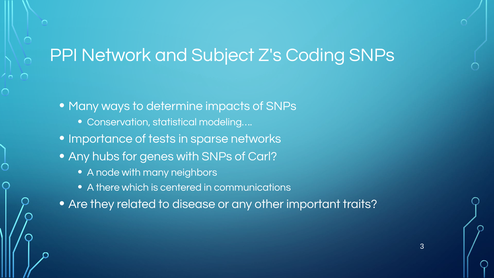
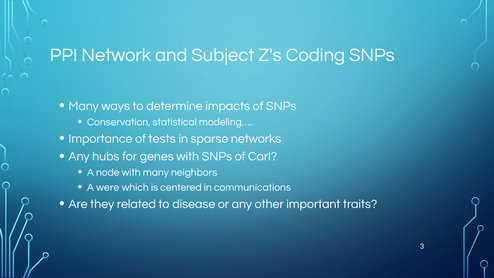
there: there -> were (108, 187)
